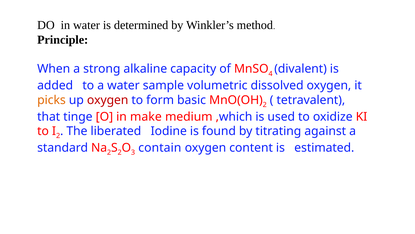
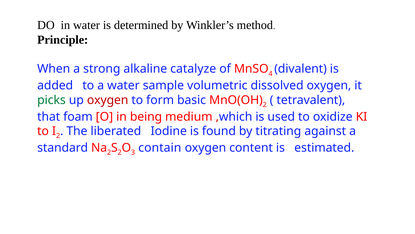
capacity: capacity -> catalyze (193, 69)
picks colour: orange -> green (51, 100)
tinge: tinge -> foam (78, 116)
make: make -> being (146, 116)
